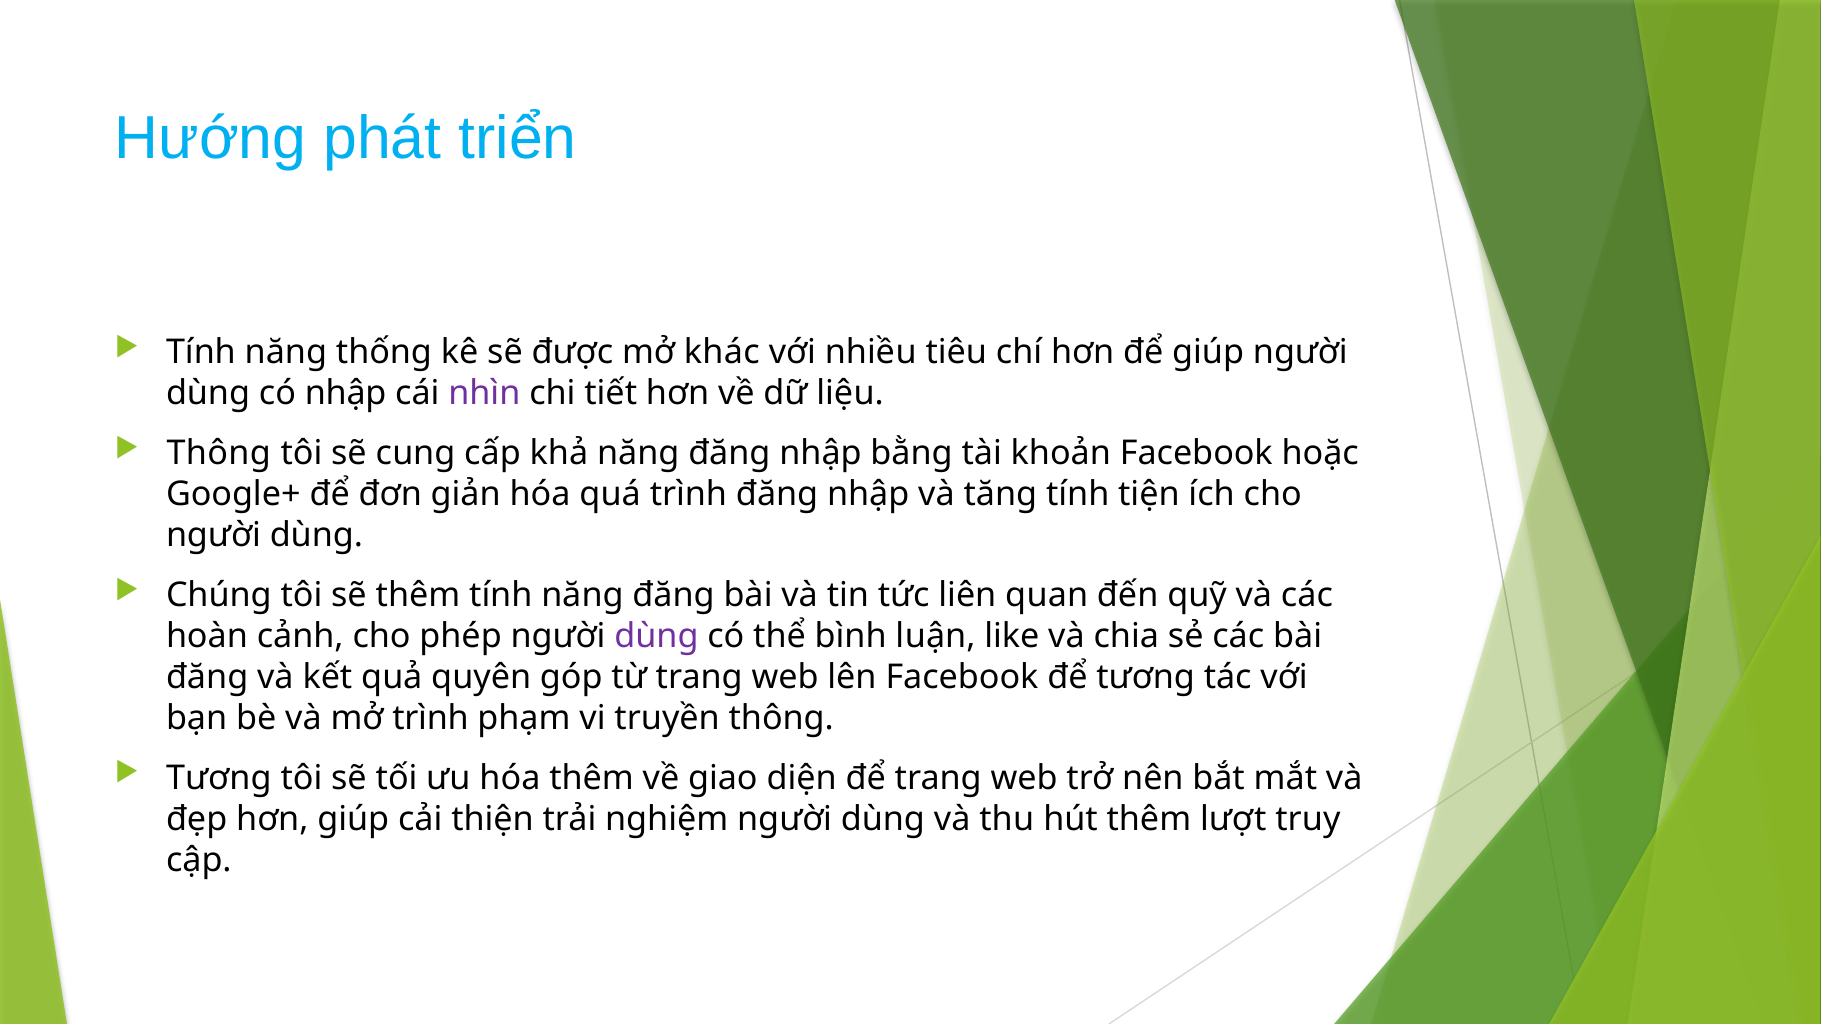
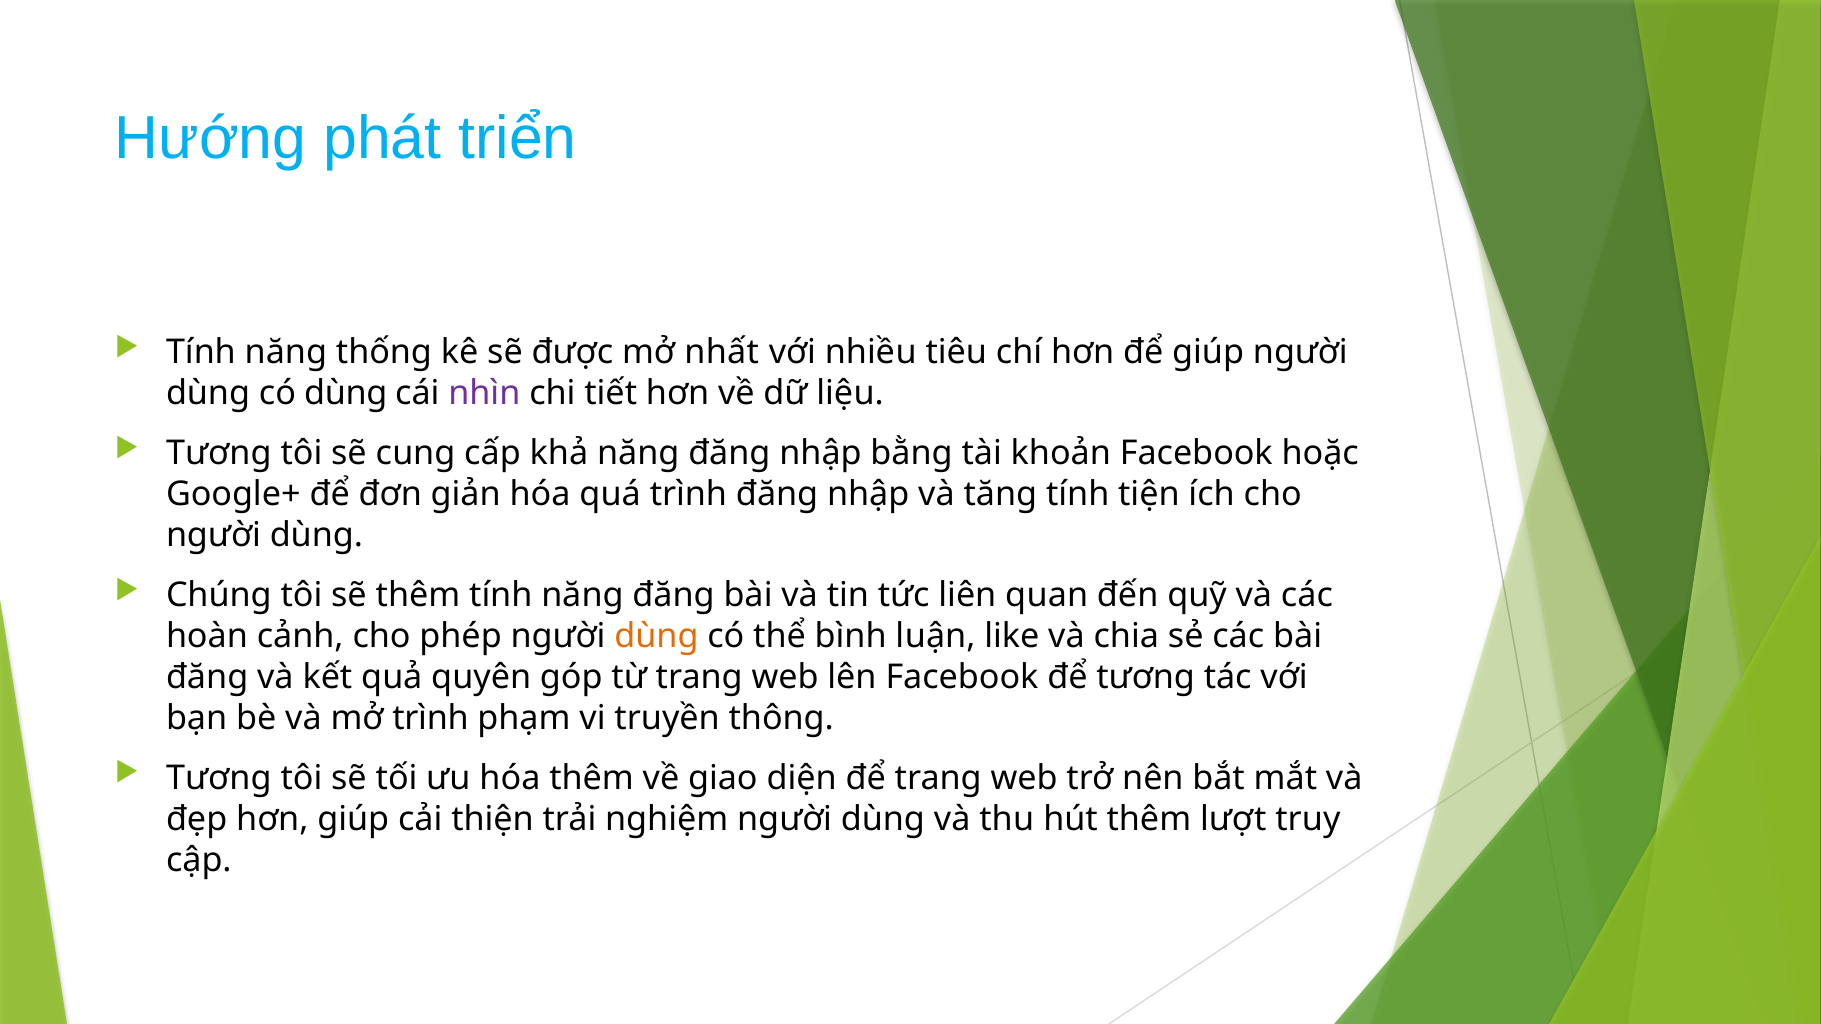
khác: khác -> nhất (722, 352)
có nhập: nhập -> dùng (346, 393)
Thông: Thông -> Tương (219, 453)
dùng colour: purple -> orange (656, 636)
